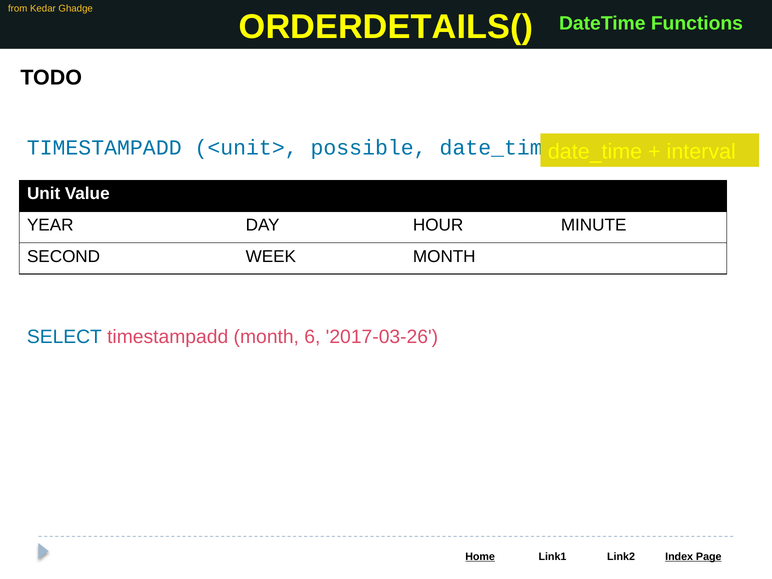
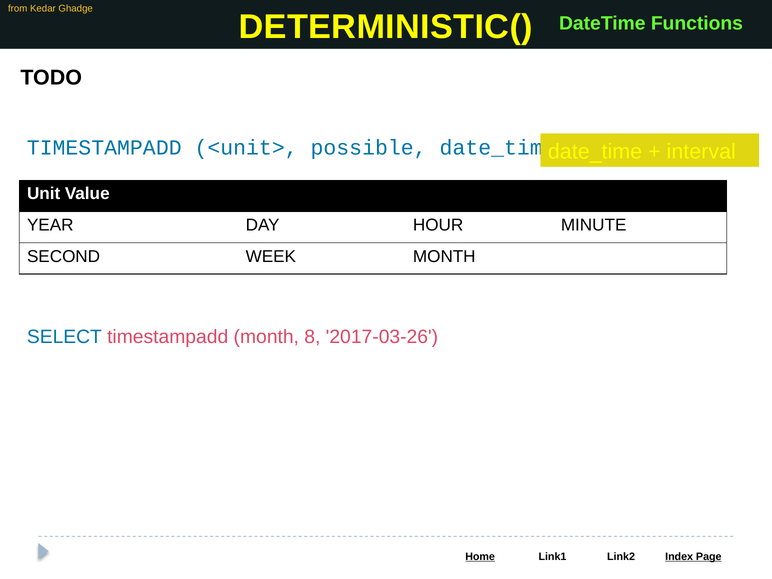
ORDERDETAILS(: ORDERDETAILS( -> DETERMINISTIC( (386, 27)
6: 6 -> 8 (312, 337)
